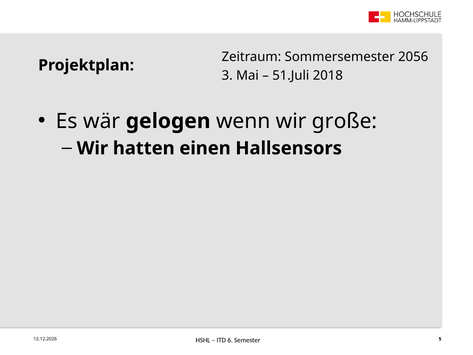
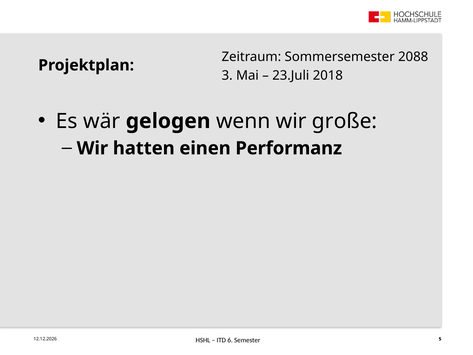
2056: 2056 -> 2088 (413, 57)
51.Juli: 51.Juli -> 23.Juli (291, 75)
Hallsensors: Hallsensors -> Performanz (289, 148)
